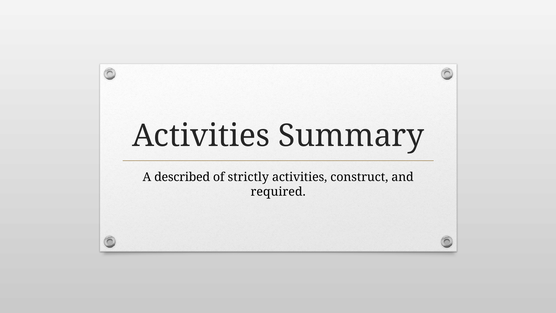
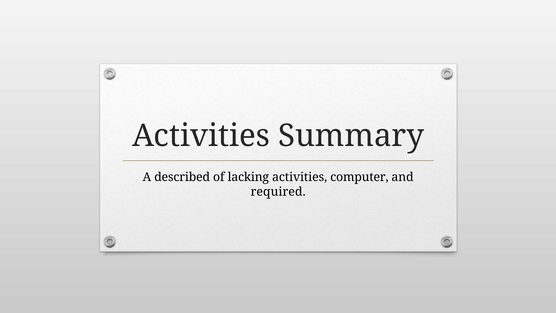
strictly: strictly -> lacking (248, 177)
construct: construct -> computer (359, 177)
